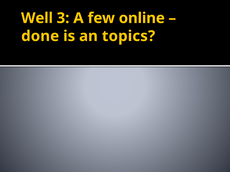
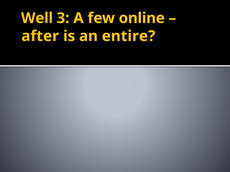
done: done -> after (40, 36)
topics: topics -> entire (129, 36)
